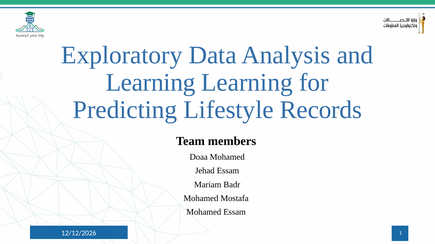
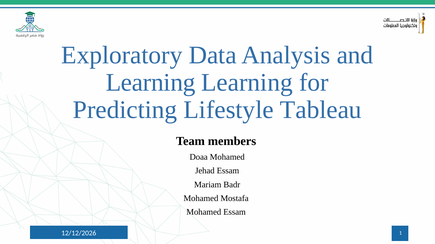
Records: Records -> Tableau (321, 110)
